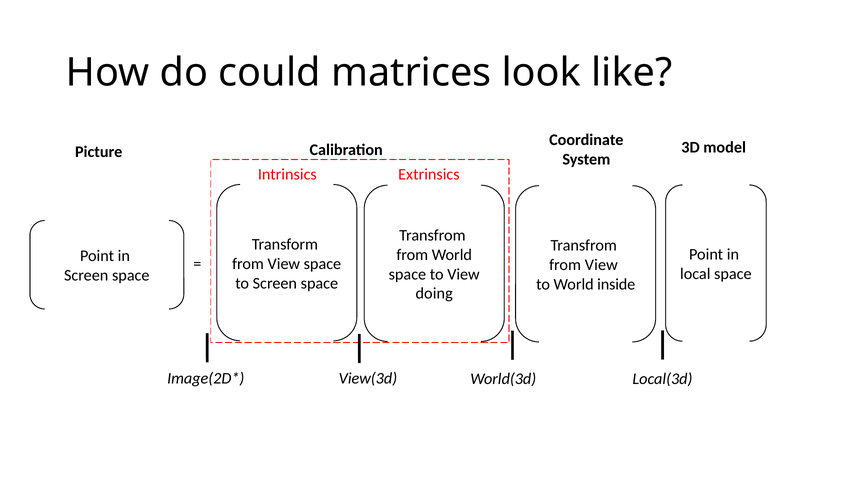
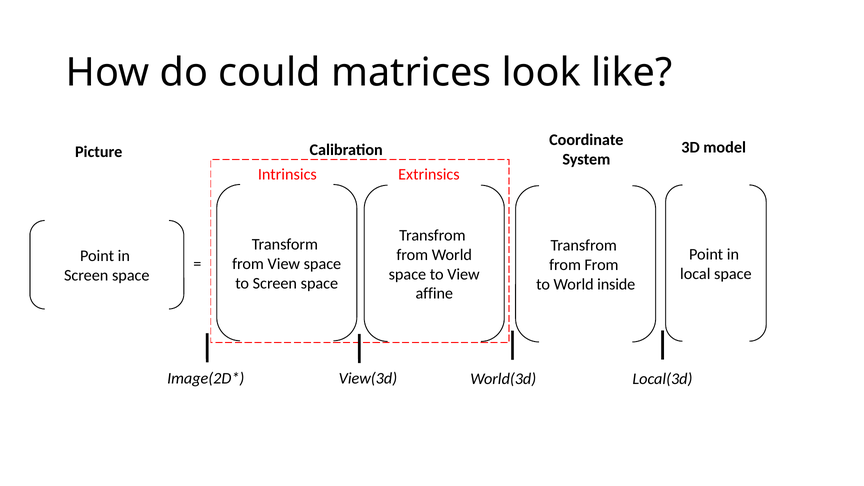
View: View -> From (601, 265)
doing: doing -> affine (434, 294)
